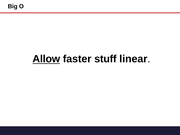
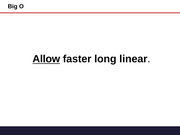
stuff: stuff -> long (105, 59)
